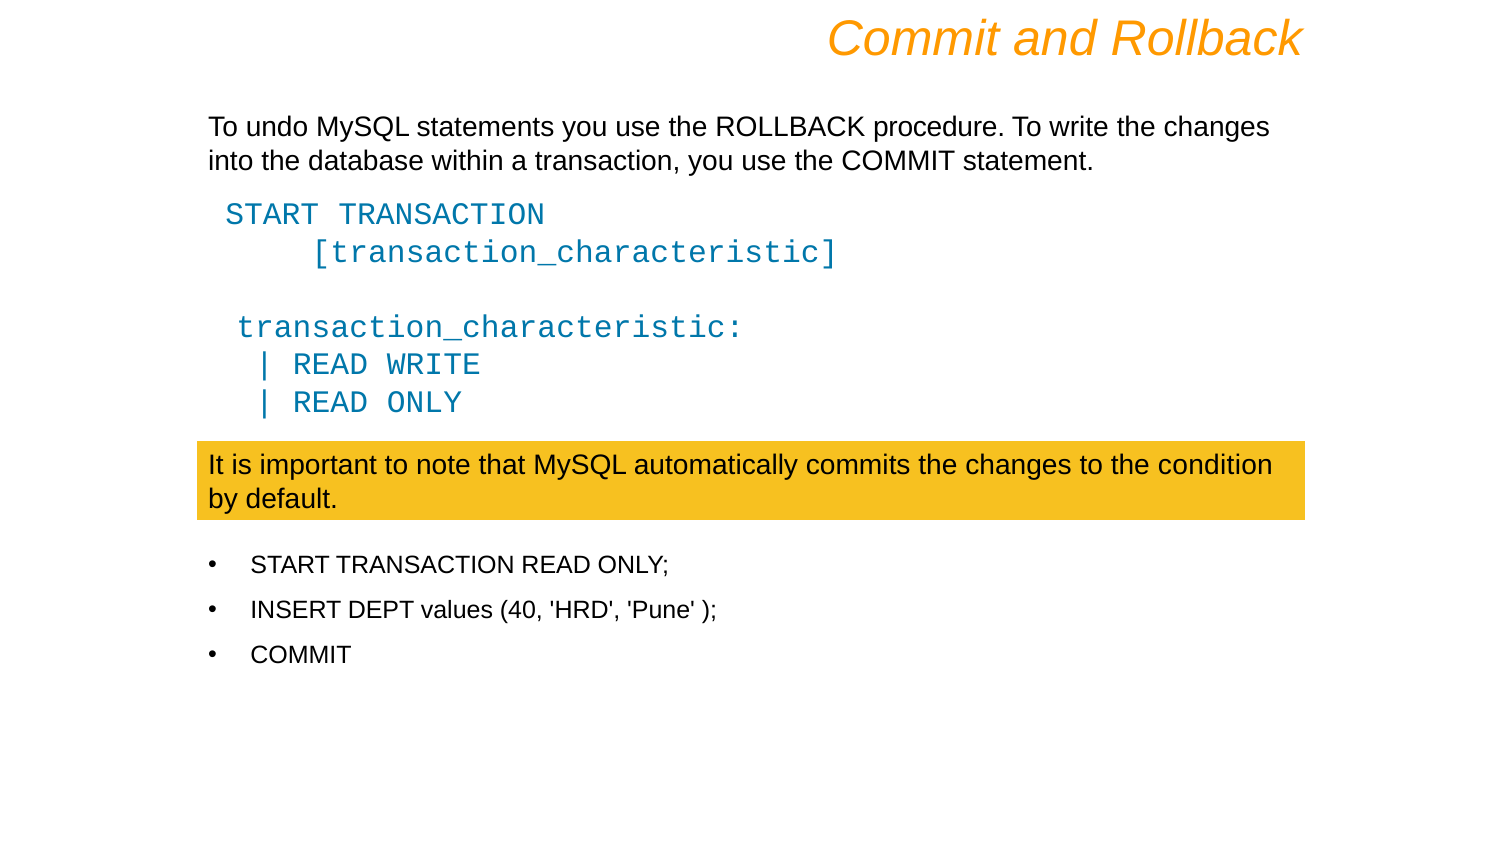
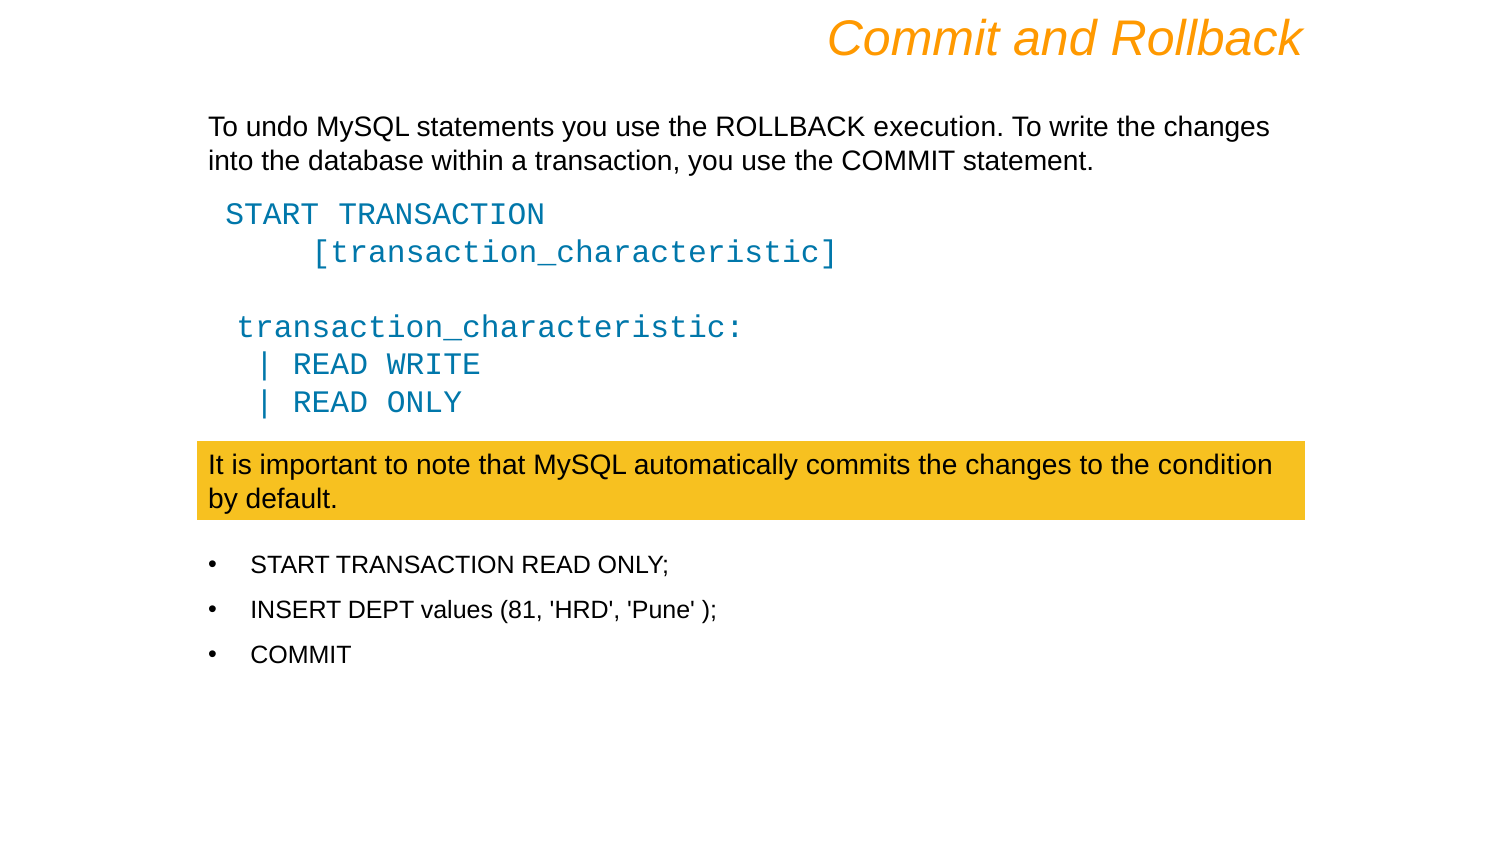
procedure: procedure -> execution (939, 128)
40: 40 -> 81 (521, 610)
